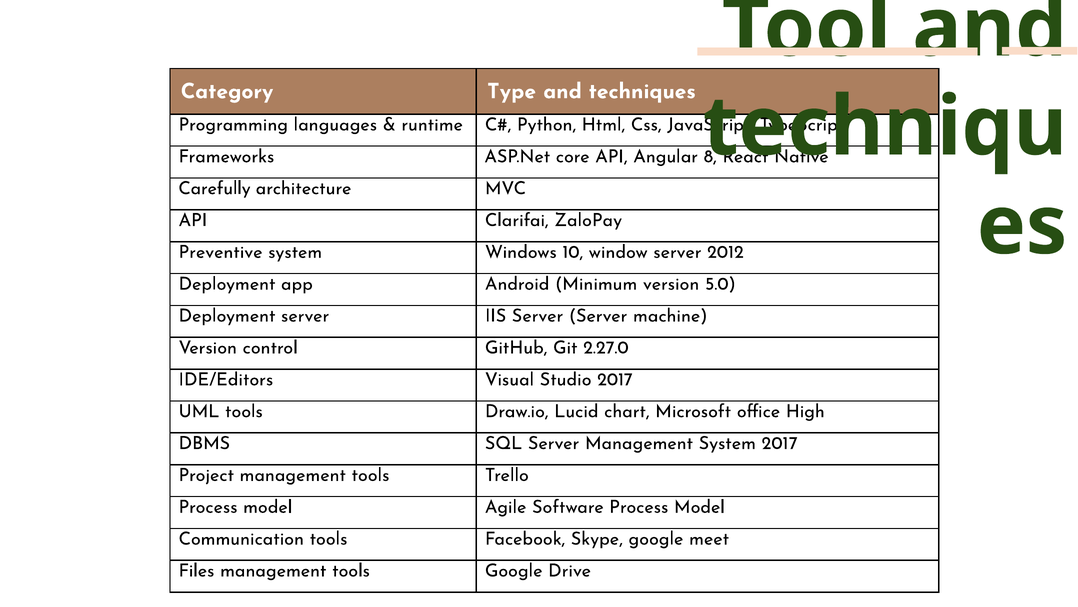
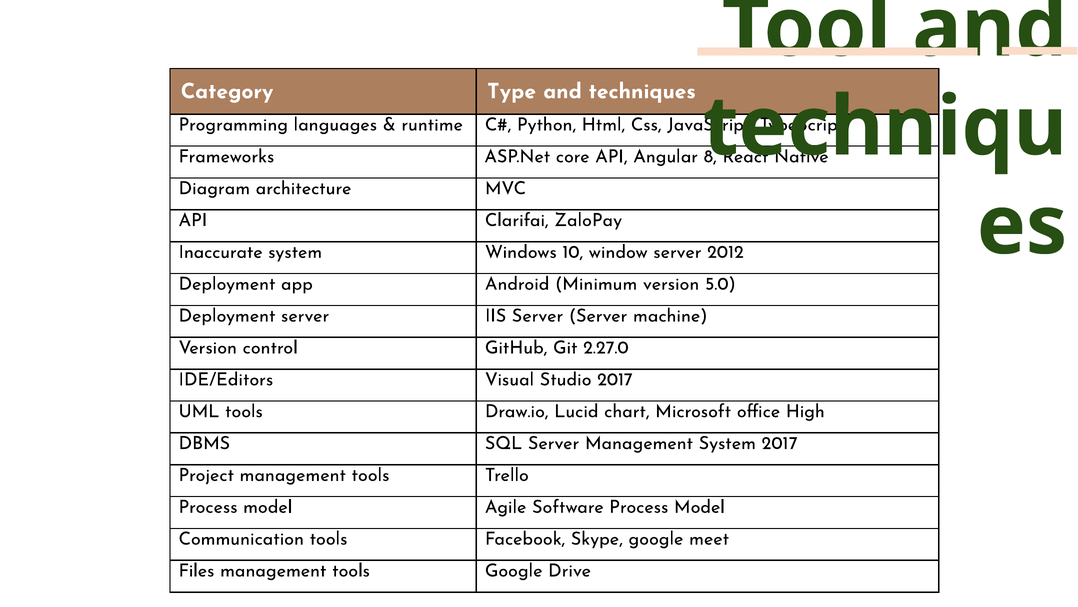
Carefully: Carefully -> Diagram (214, 188)
Preventive: Preventive -> Inaccurate (221, 252)
